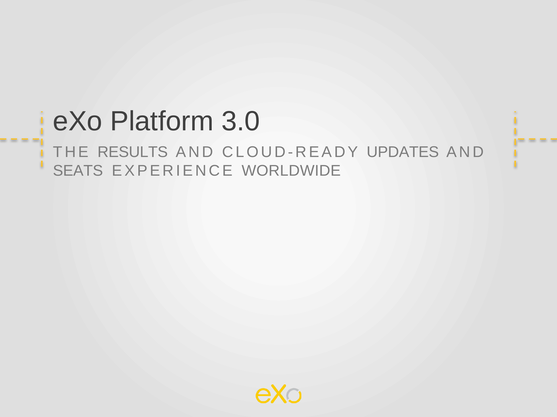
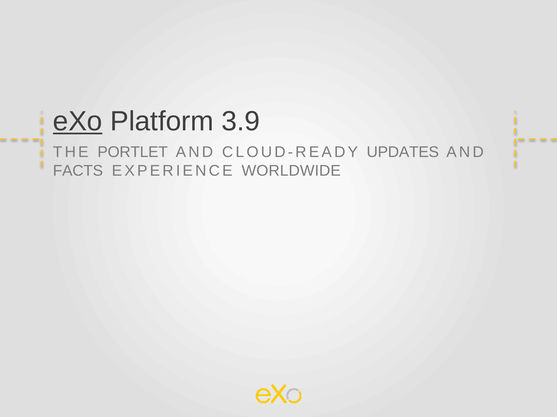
eXo underline: none -> present (78, 122)
3.0: 3.0 -> 3.9 (241, 122)
RESULTS: RESULTS -> PORTLET (133, 152)
SEATS: SEATS -> FACTS (78, 171)
